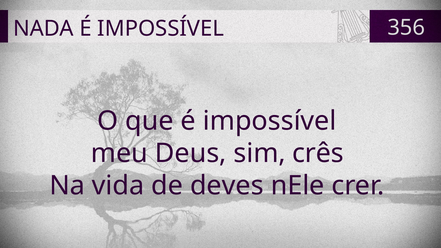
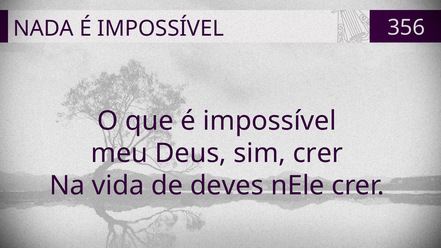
sim crês: crês -> crer (318, 153)
